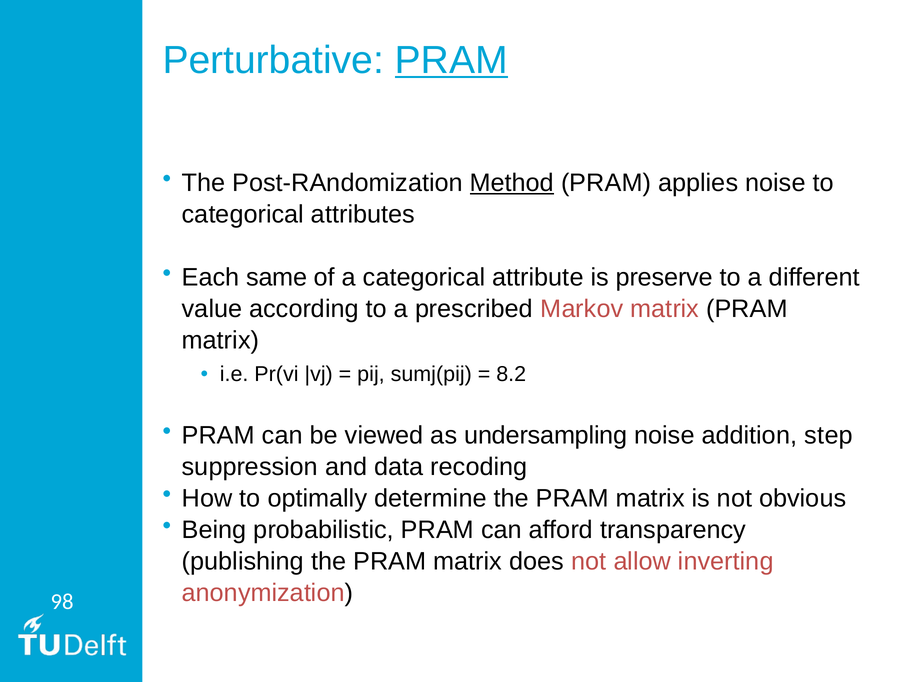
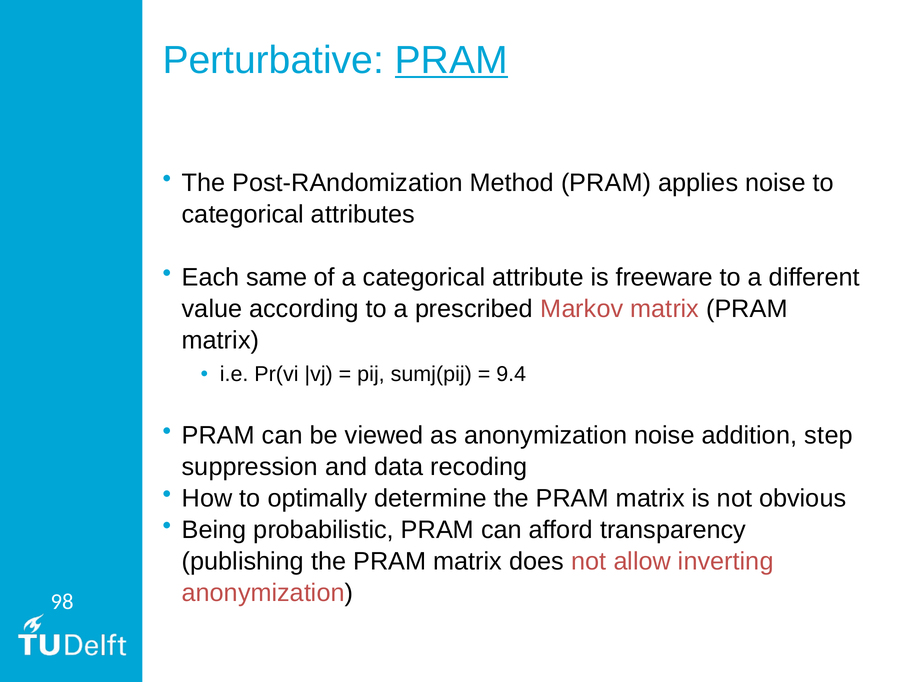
Method underline: present -> none (512, 183)
preserve: preserve -> freeware (664, 277)
8.2: 8.2 -> 9.4 (511, 374)
as undersampling: undersampling -> anonymization (546, 435)
